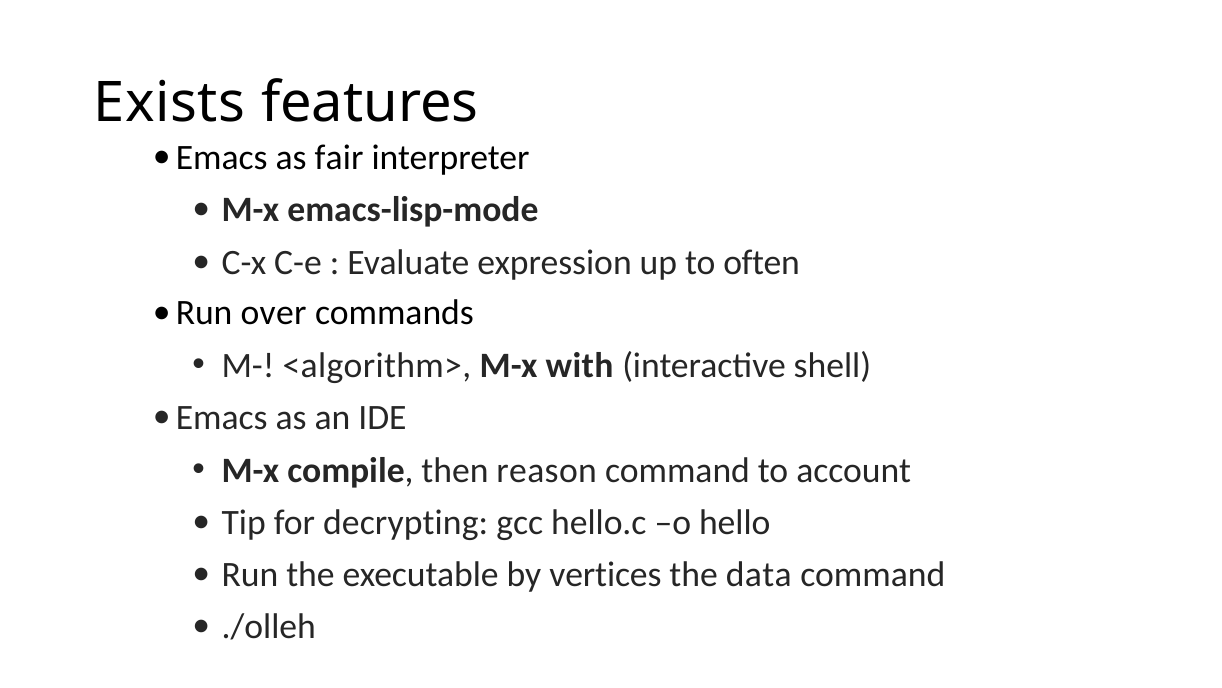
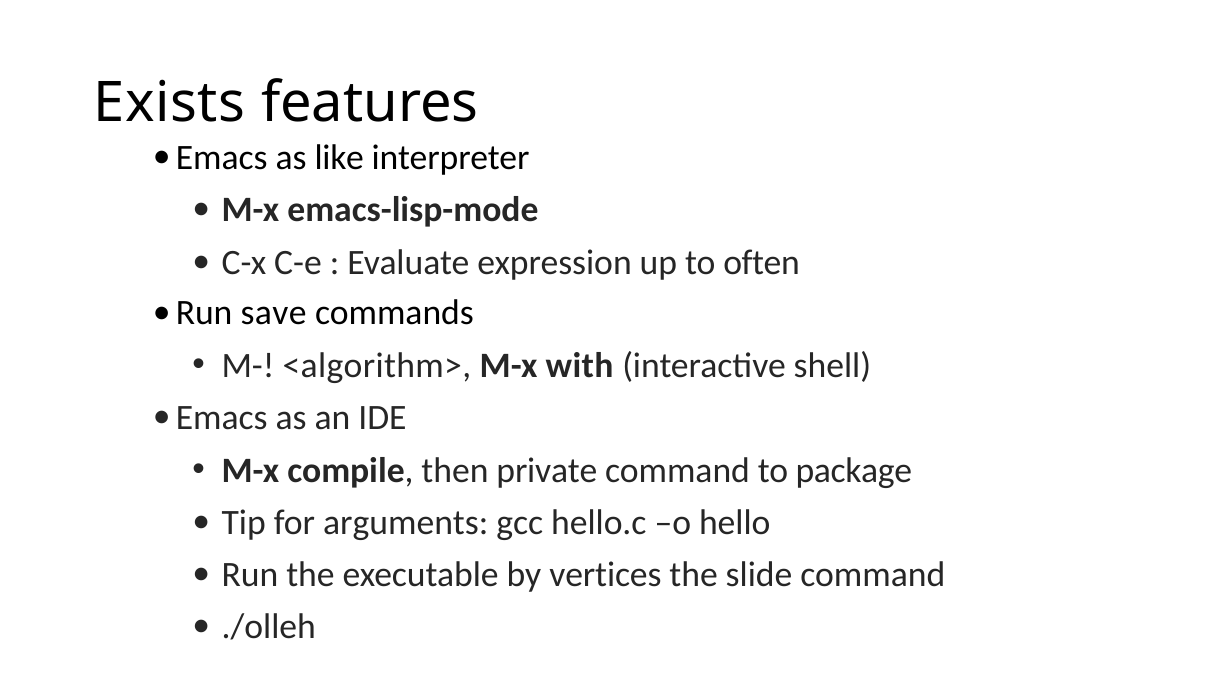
fair: fair -> like (339, 157)
over: over -> save (274, 313)
reason: reason -> private (547, 470)
account: account -> package (854, 470)
decrypting: decrypting -> arguments (406, 522)
data: data -> slide (759, 574)
